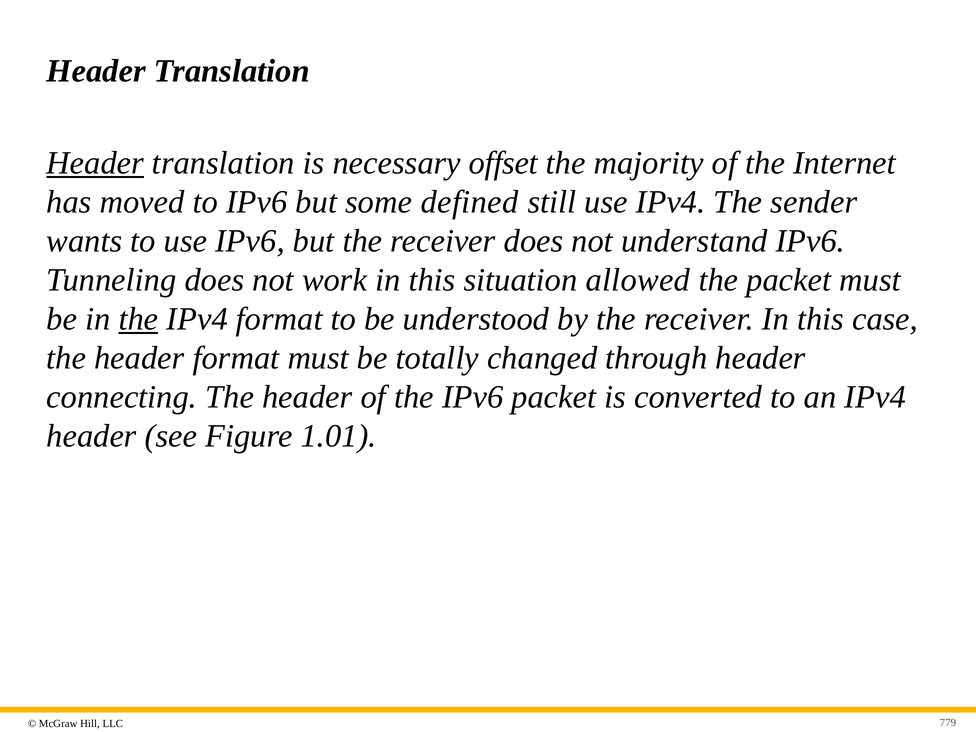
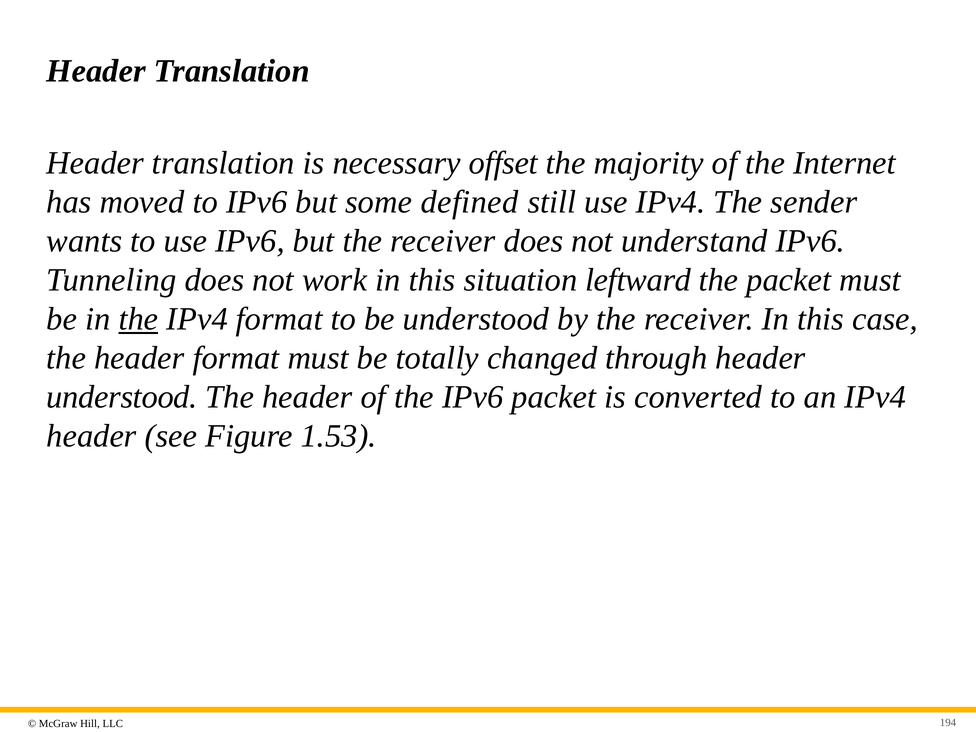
Header underline: present -> none (95, 163)
allowed: allowed -> leftward (638, 280)
connecting: connecting -> understood (122, 397)
1.01: 1.01 -> 1.53 (339, 436)
779: 779 -> 194 (948, 723)
